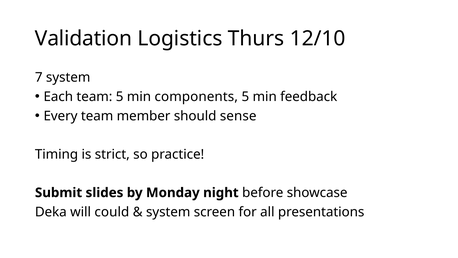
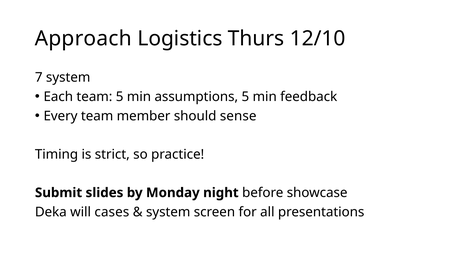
Validation: Validation -> Approach (83, 38)
components: components -> assumptions (196, 97)
could: could -> cases (112, 212)
